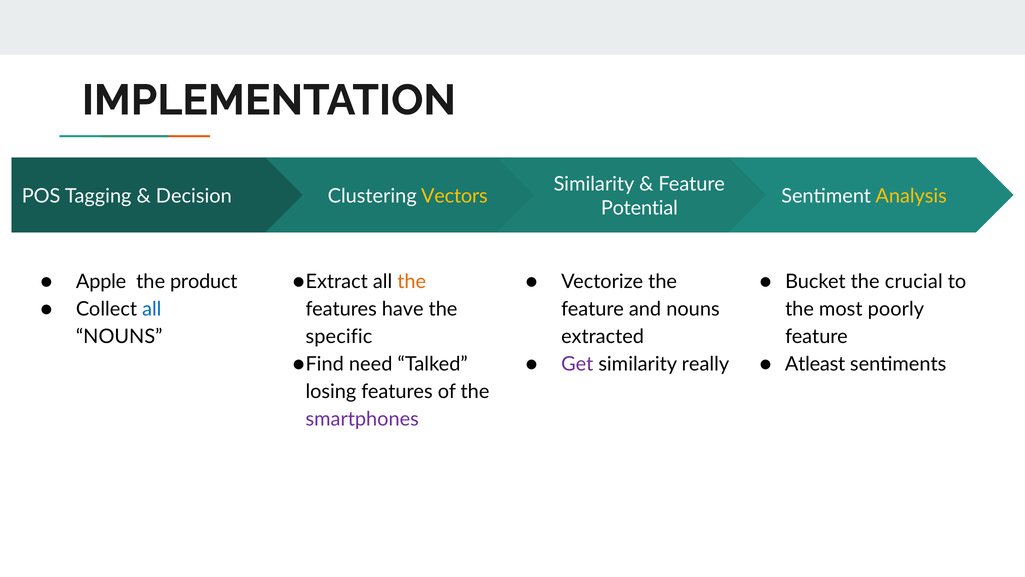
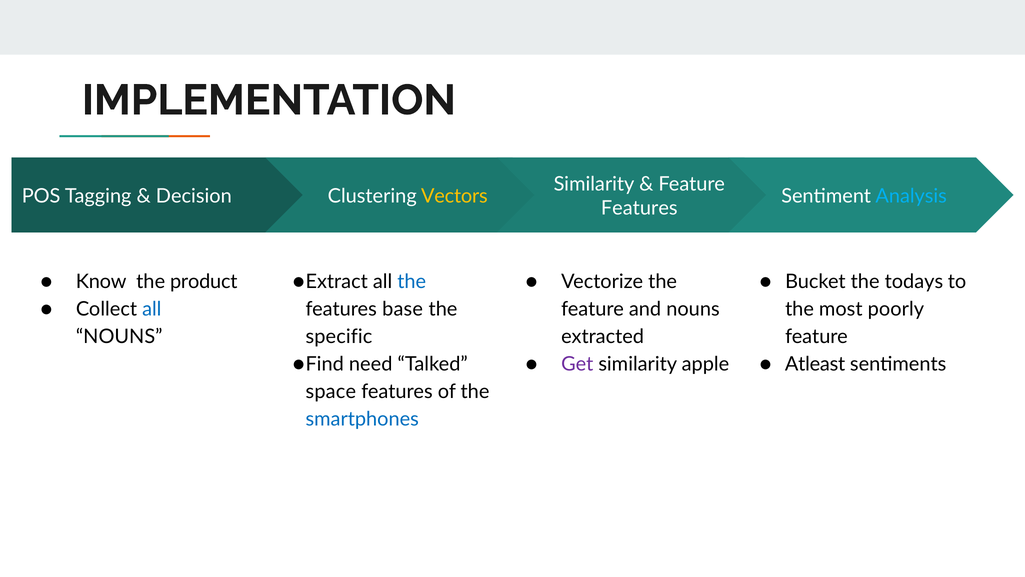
Analysis colour: yellow -> light blue (911, 196)
Potential: Potential -> Features (639, 208)
Apple: Apple -> Know (101, 282)
the colour: orange -> blue (412, 282)
crucial: crucial -> todays (914, 282)
have: have -> base (403, 309)
really: really -> apple (705, 364)
losing: losing -> space (331, 392)
smartphones colour: purple -> blue (362, 419)
